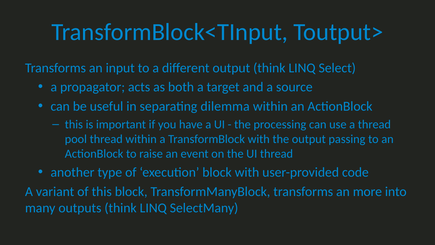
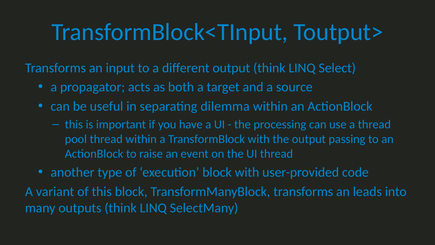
more: more -> leads (367, 191)
